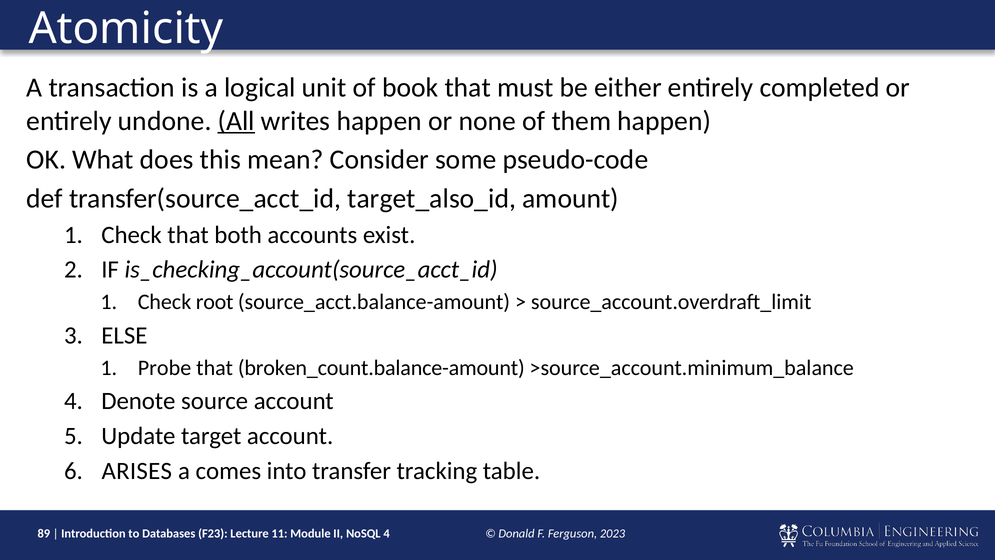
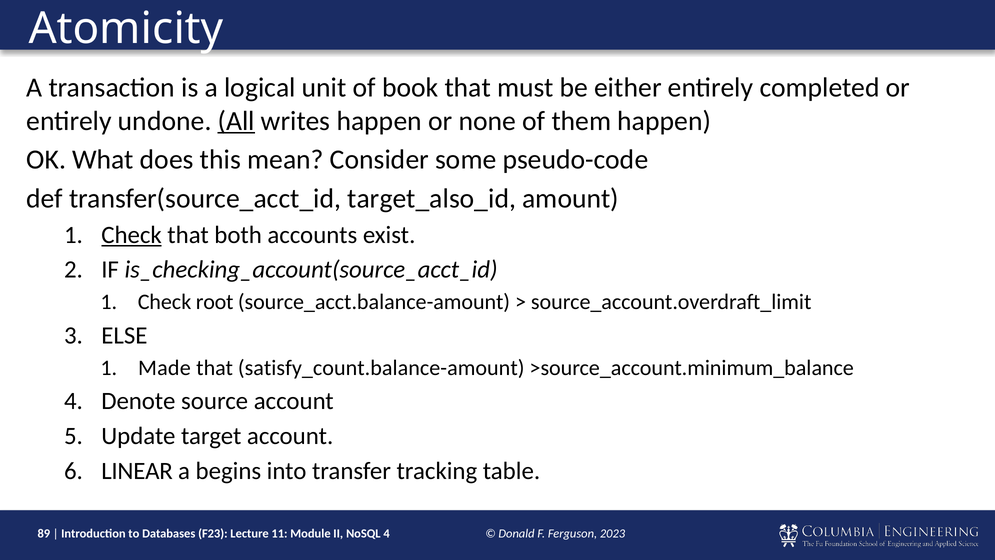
Check underline: none -> present (132, 235)
Probe: Probe -> Made (164, 368)
broken_count.balance-amount: broken_count.balance-amount -> satisfy_count.balance-amount (381, 368)
ARISES: ARISES -> LINEAR (137, 471)
comes: comes -> begins (228, 471)
